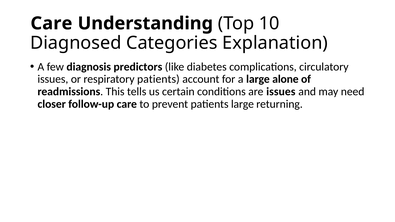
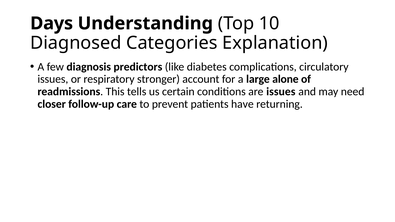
Care: Care -> Days (52, 23)
respiratory patients: patients -> stronger (158, 79)
patients large: large -> have (242, 104)
